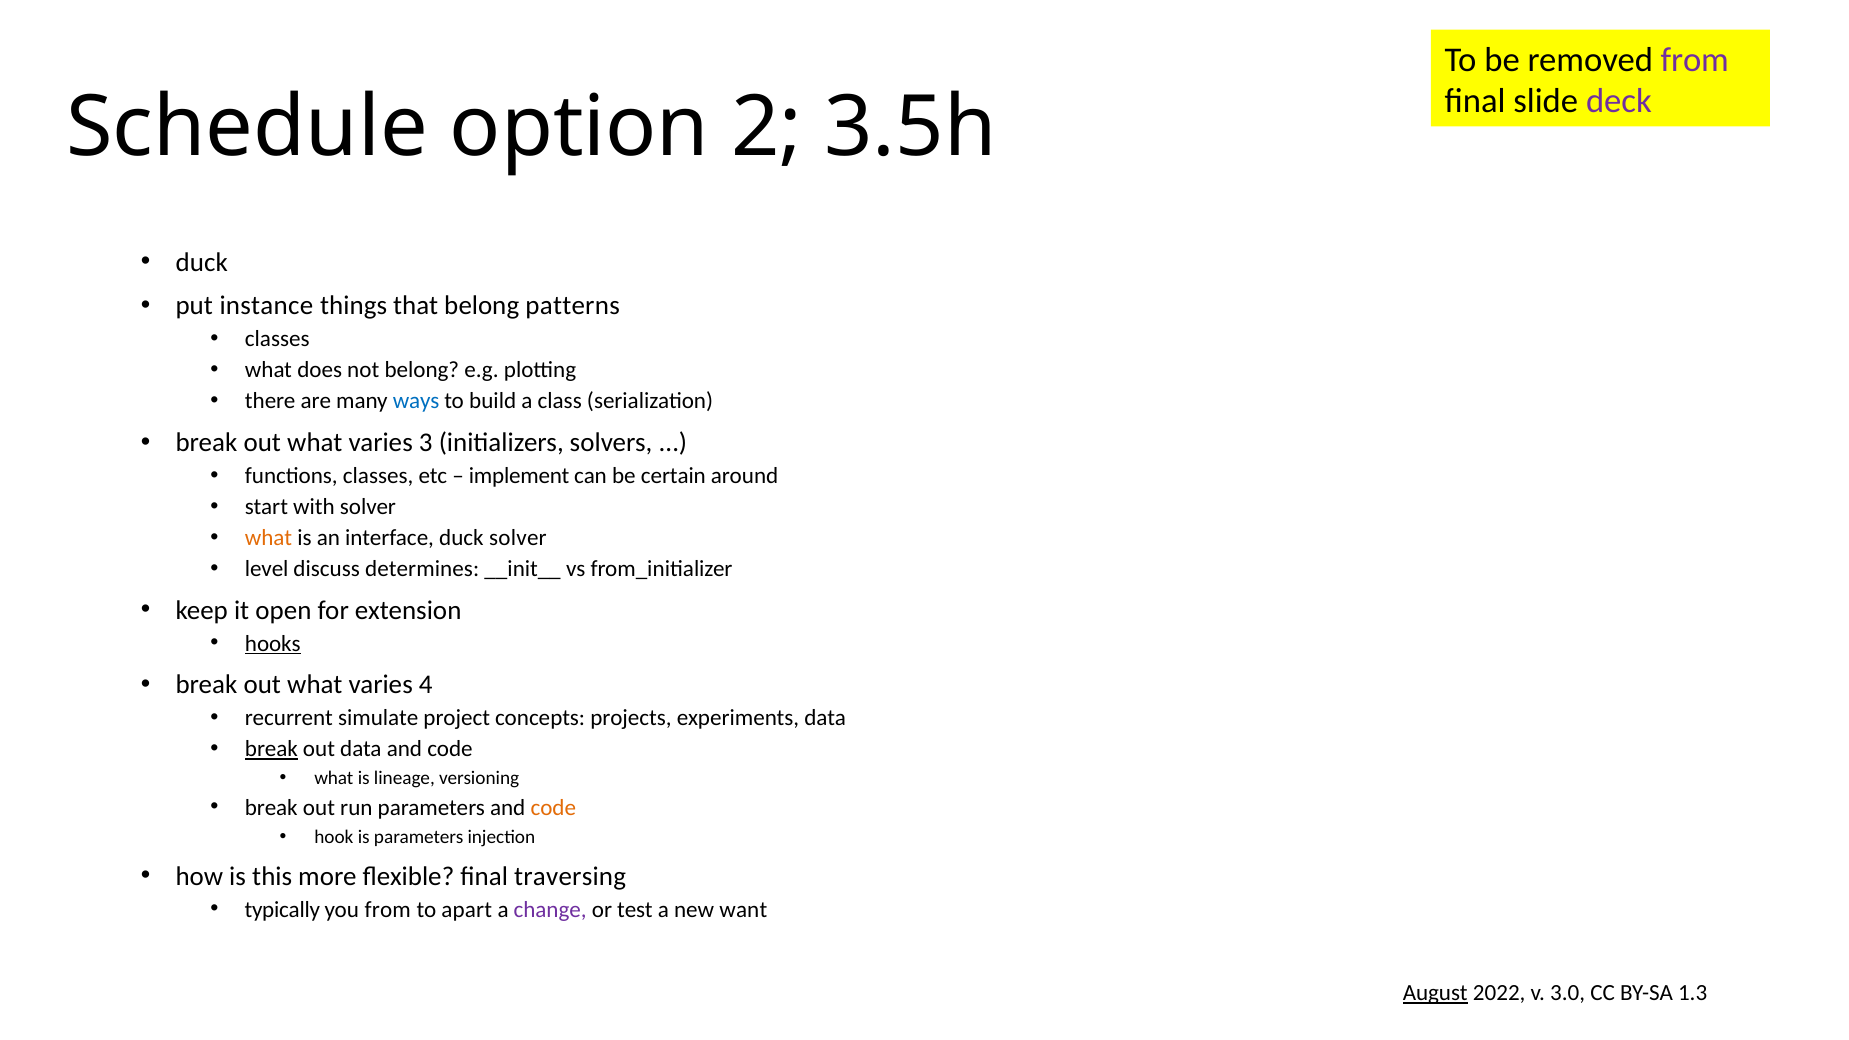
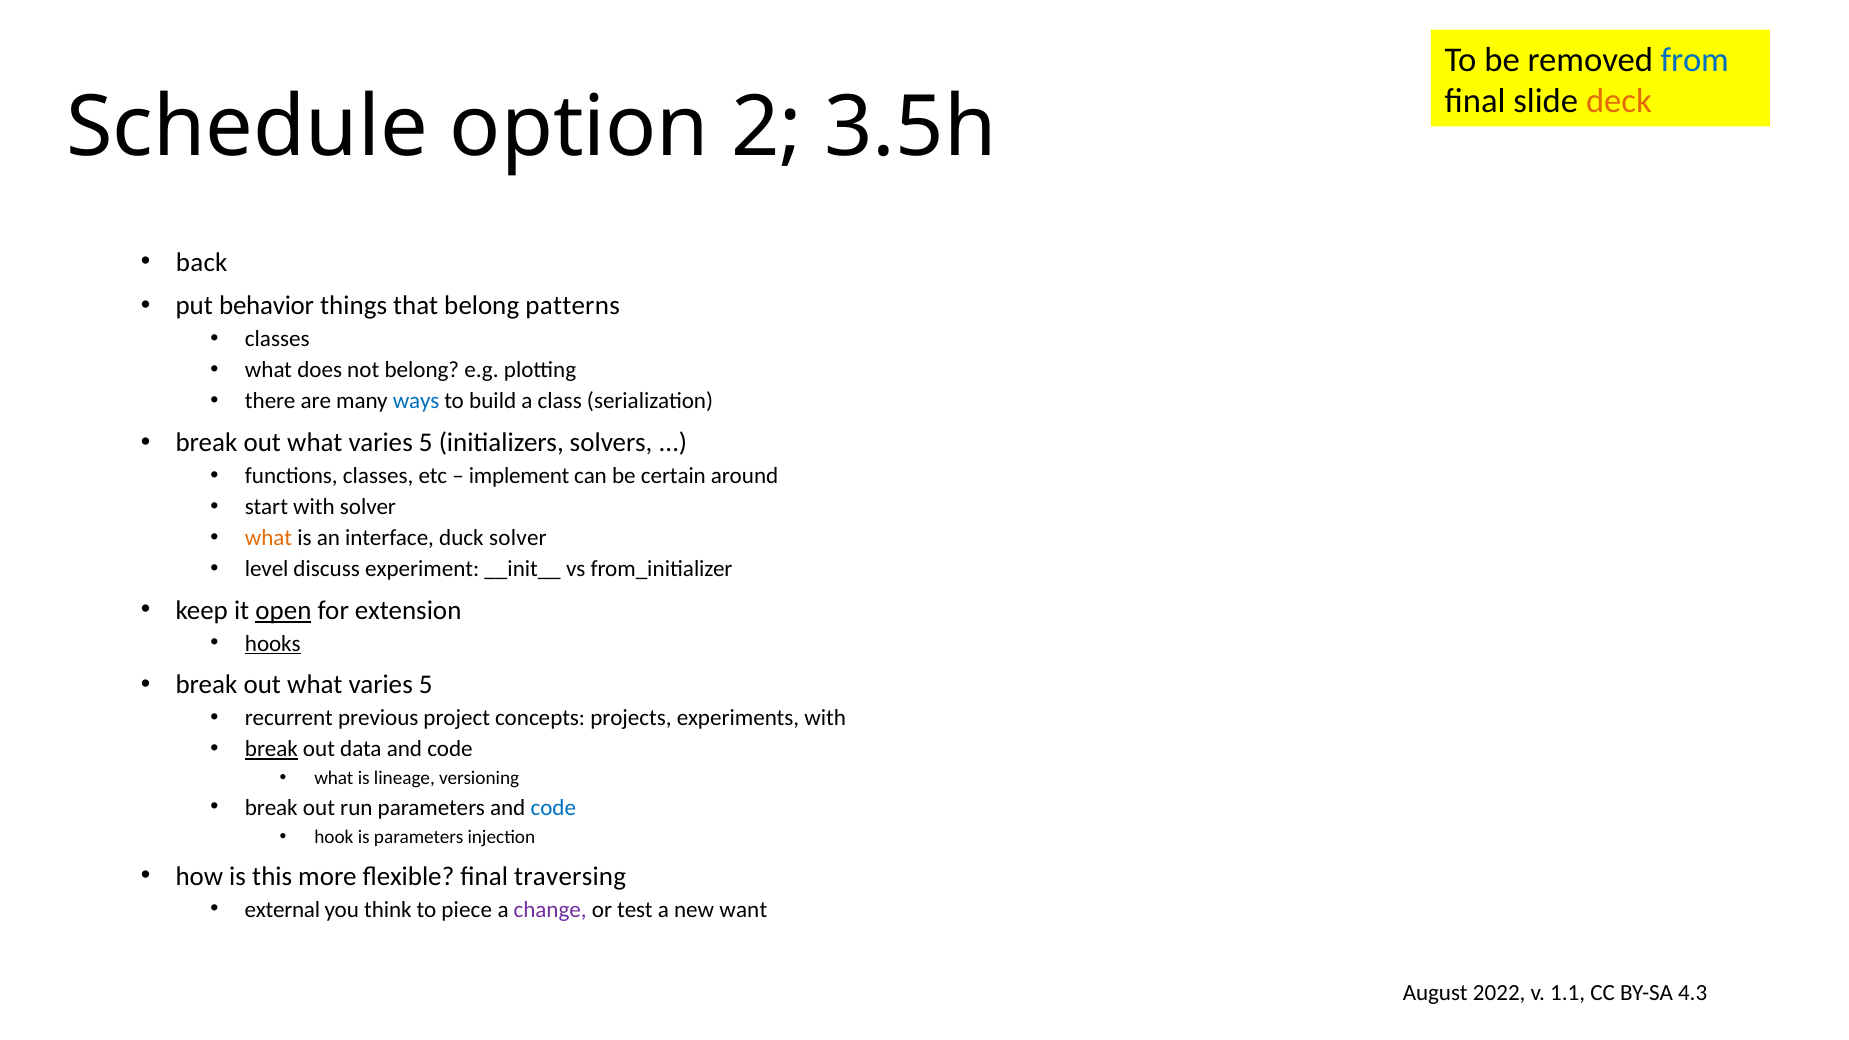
from colour: purple -> blue (1695, 60)
deck colour: purple -> orange (1619, 101)
duck: duck -> back (202, 262)
instance: instance -> behavior (267, 306)
3: 3 -> 5 (426, 443)
determines: determines -> experiment (422, 569)
open underline: none -> present (283, 610)
4: 4 -> 5 (426, 685)
simulate: simulate -> previous (378, 718)
experiments data: data -> with (825, 718)
code colour: orange -> blue (553, 808)
typically: typically -> external (282, 910)
you from: from -> think (388, 910)
apart: apart -> piece (467, 910)
August underline: present -> none (1435, 993)
3.0: 3.0 -> 1.1 (1568, 993)
1.3: 1.3 -> 4.3 (1693, 993)
